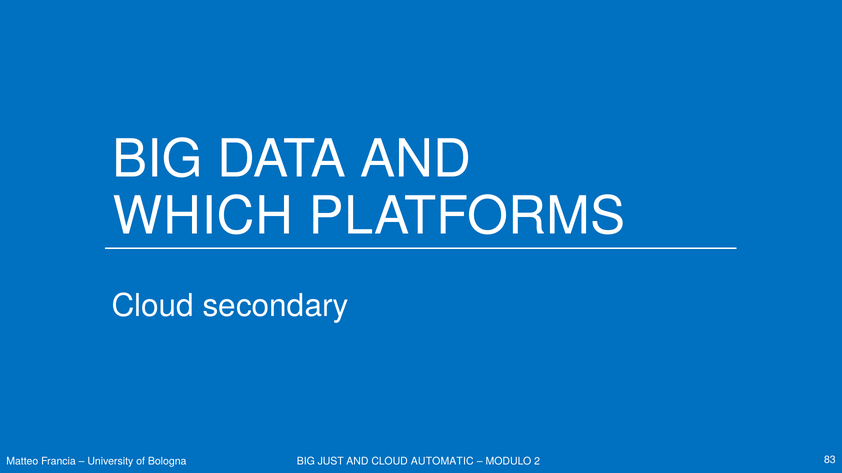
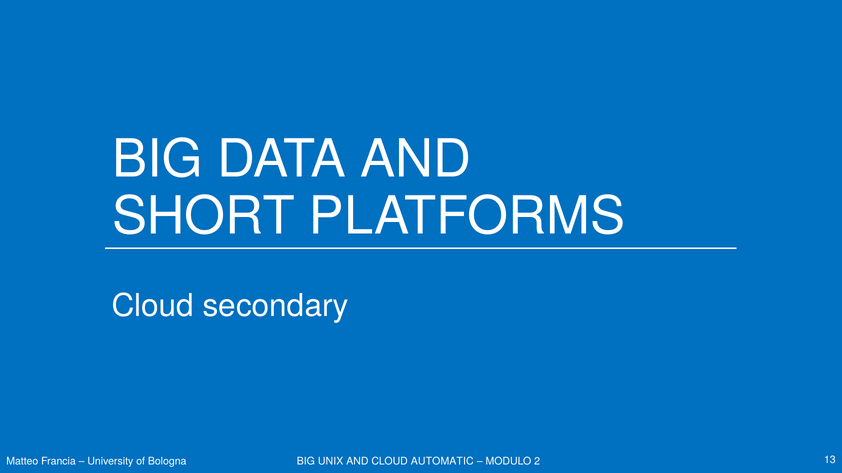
WHICH: WHICH -> SHORT (203, 216)
JUST: JUST -> UNIX (331, 462)
83: 83 -> 13 (830, 461)
